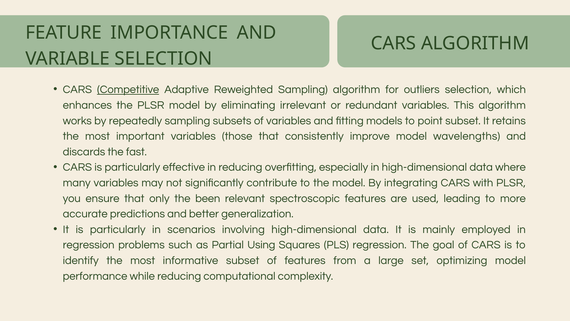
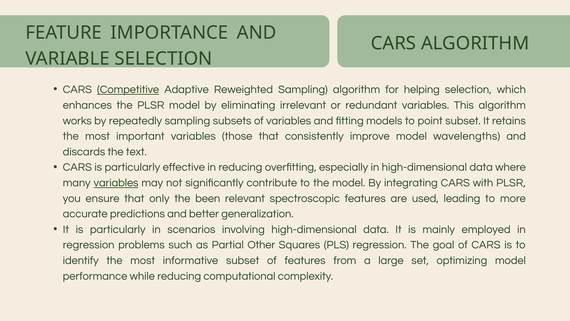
outliers: outliers -> helping (422, 90)
fast: fast -> text (136, 152)
variables underline: none -> present (116, 183)
Using: Using -> Other (261, 245)
